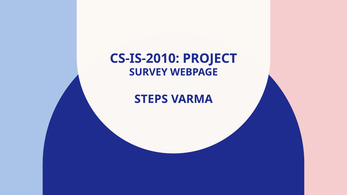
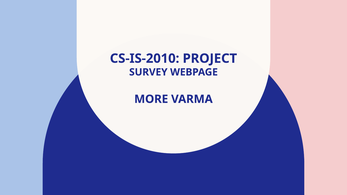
STEPS: STEPS -> MORE (151, 99)
